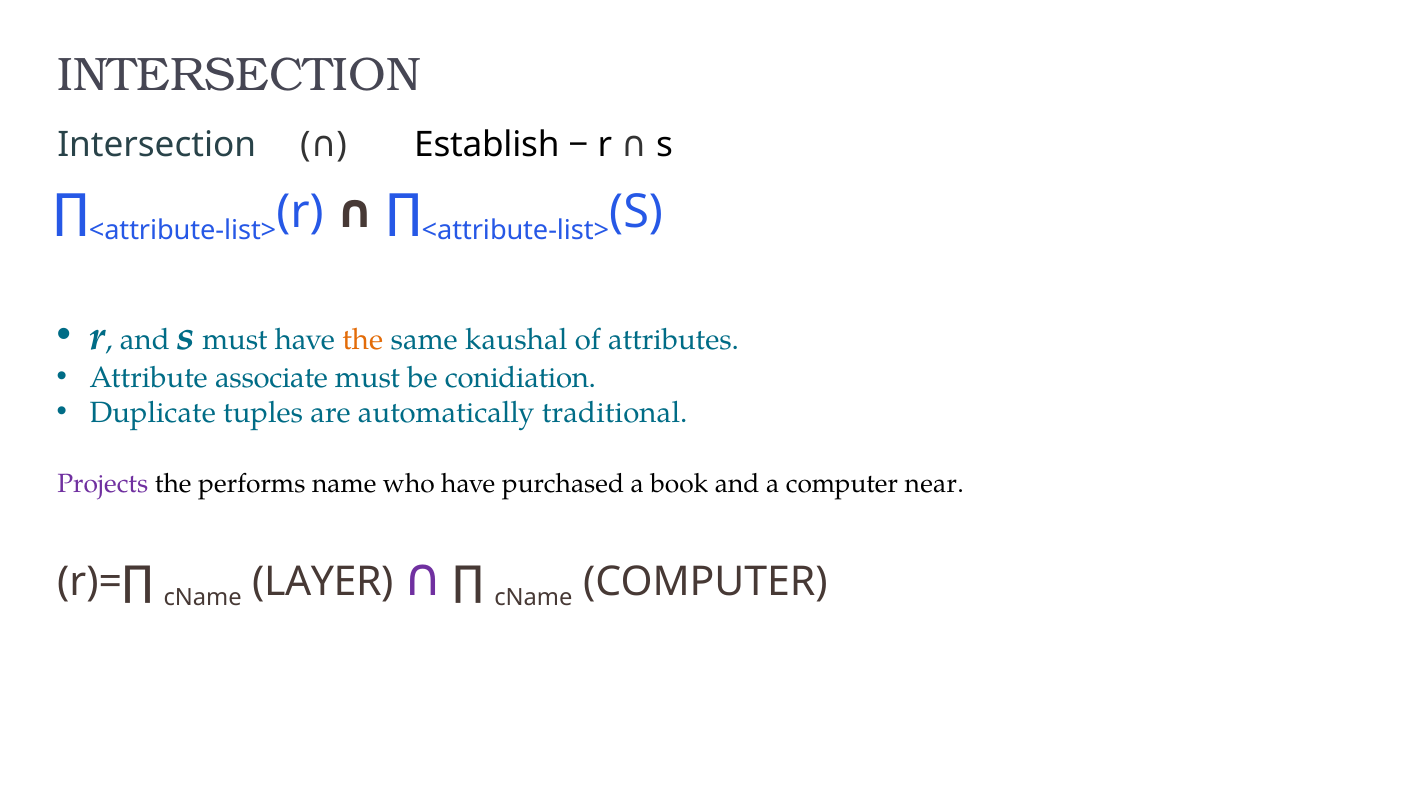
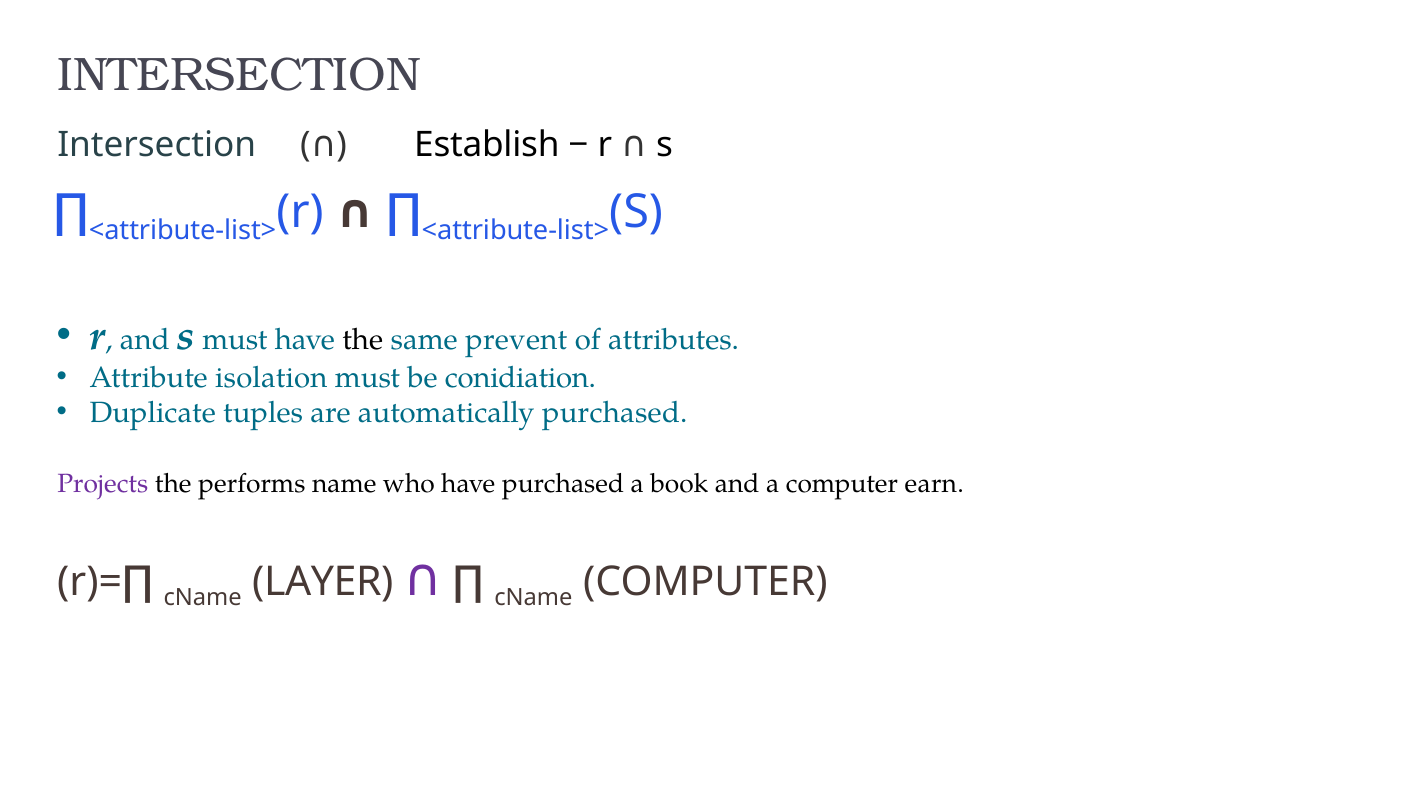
the colour: orange -> black (363, 340)
kaushal: kaushal -> prevent (516, 340)
associate: associate -> isolation (271, 378)
automatically traditional: traditional -> purchased (615, 413)
near: near -> earn (934, 484)
